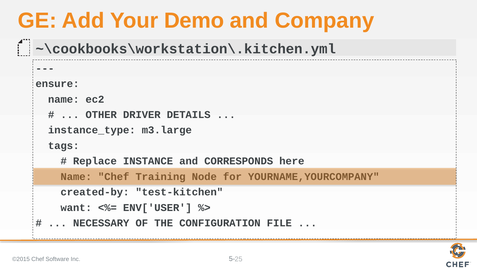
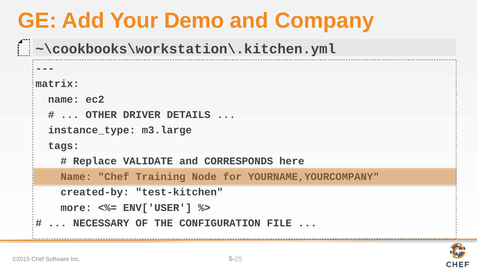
ensure: ensure -> matrix (57, 84)
INSTANCE: INSTANCE -> VALIDATE (148, 161)
want: want -> more (76, 208)
